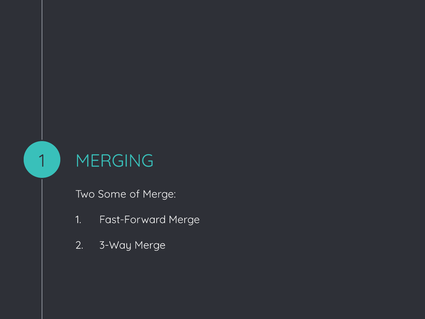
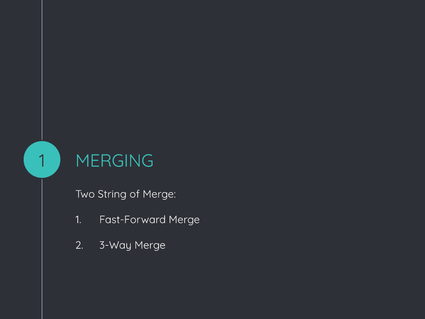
Some: Some -> String (112, 194)
